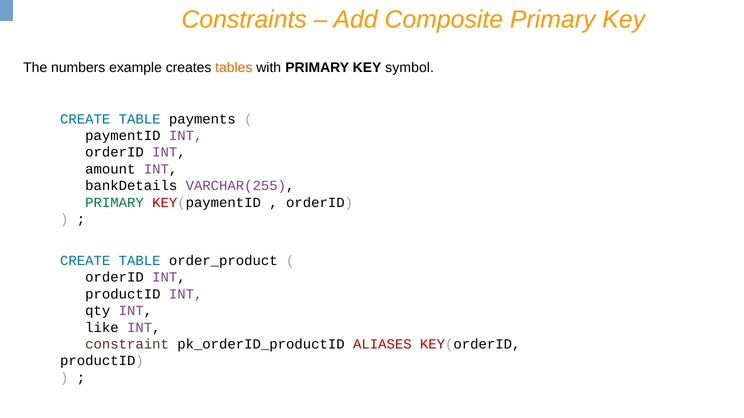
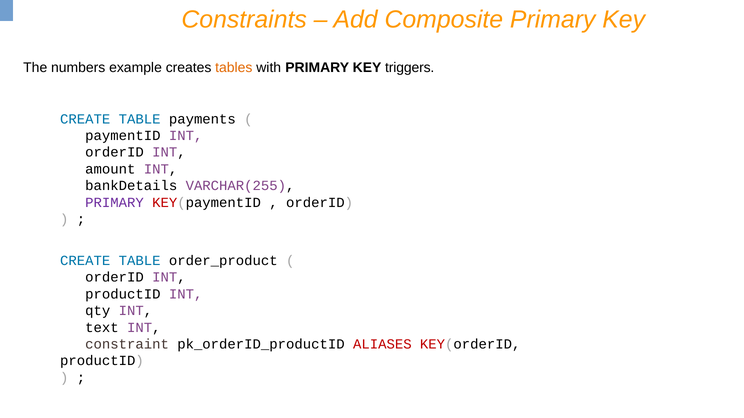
symbol: symbol -> triggers (410, 68)
PRIMARY colour: green -> purple (114, 203)
like: like -> text (102, 328)
